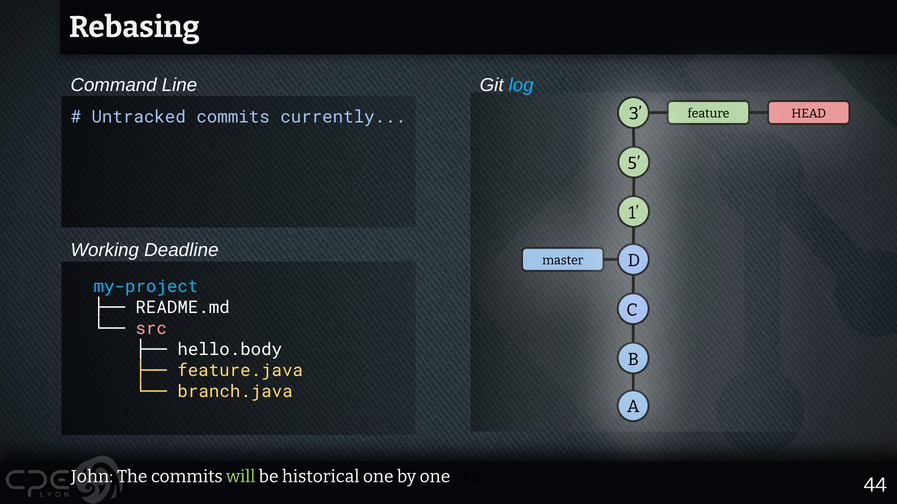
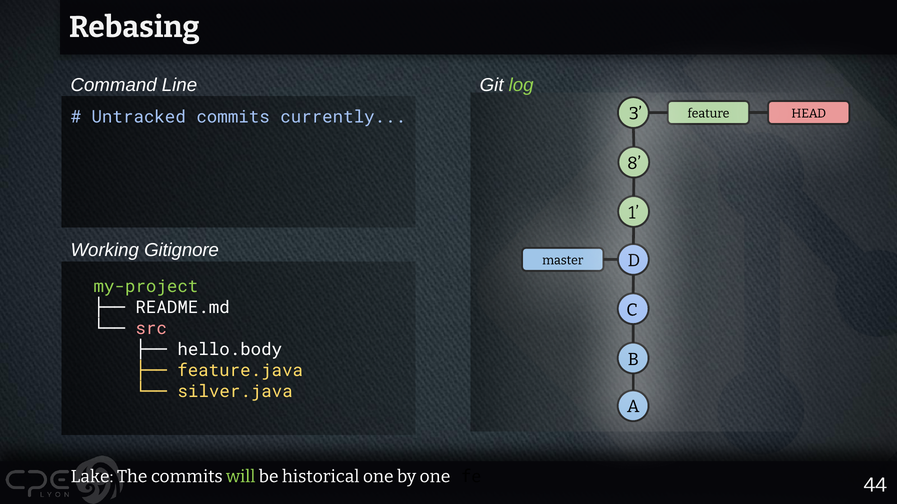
log colour: light blue -> light green (521, 85)
5: 5 -> 8 (634, 163)
Deadline: Deadline -> Gitignore (182, 251)
my-project colour: light blue -> light green (146, 287)
branch.java: branch.java -> silver.java (235, 392)
John: John -> Lake (92, 477)
